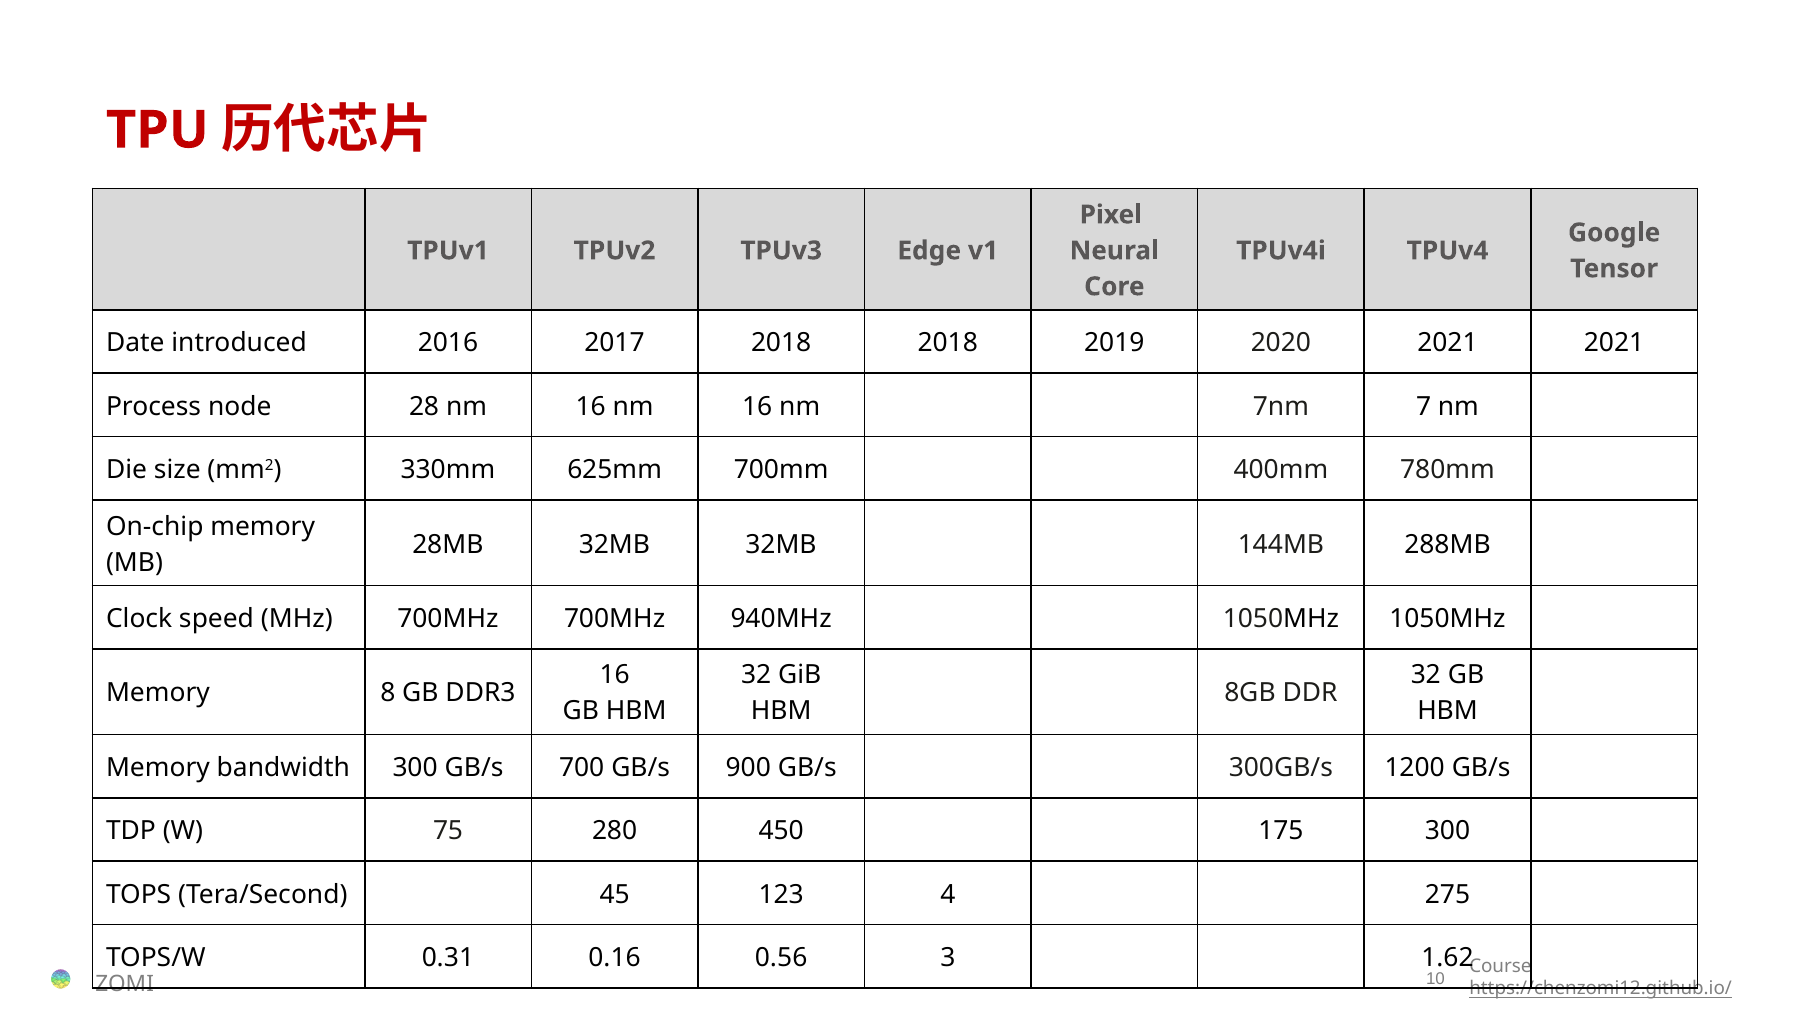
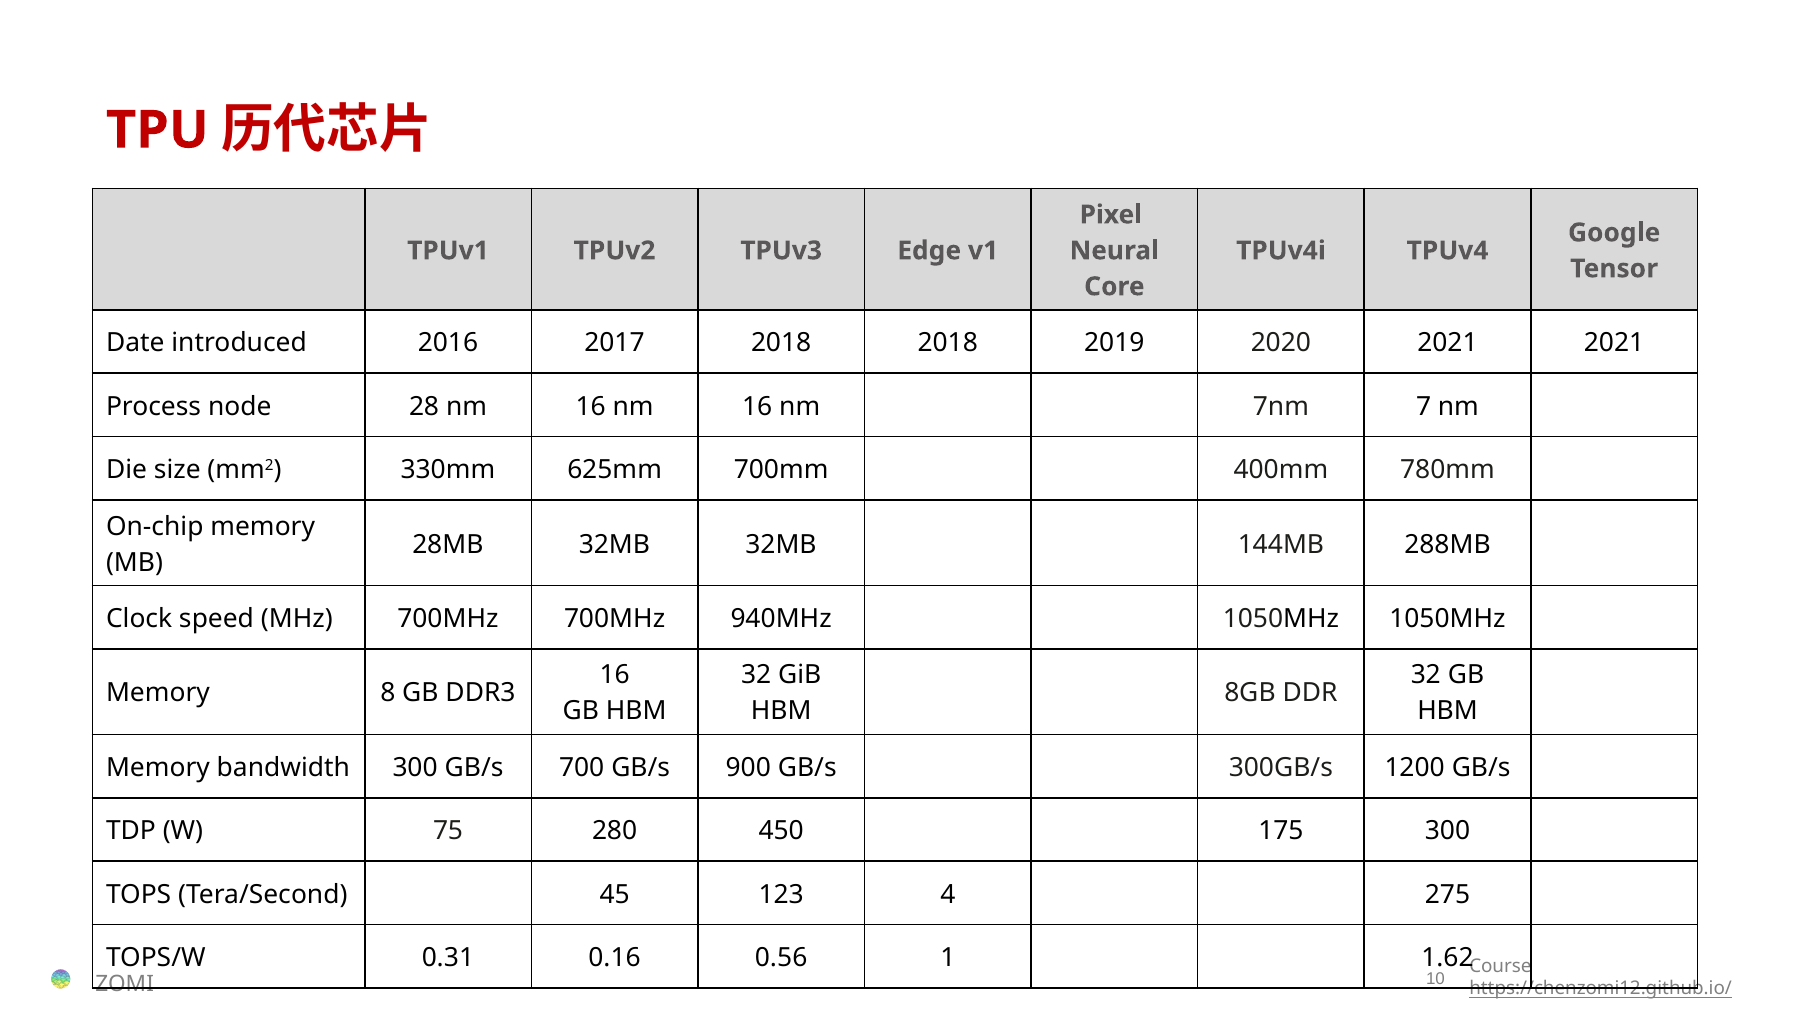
3: 3 -> 1 (948, 958)
